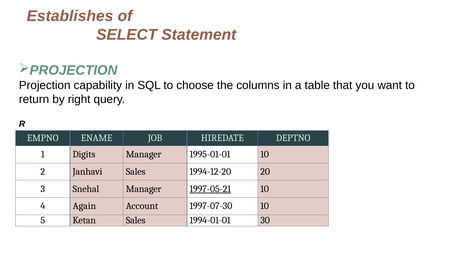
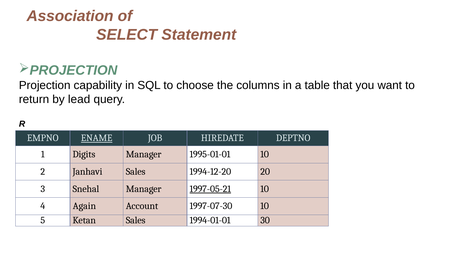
Establishes: Establishes -> Association (70, 16)
right: right -> lead (79, 99)
ENAME underline: none -> present (97, 138)
